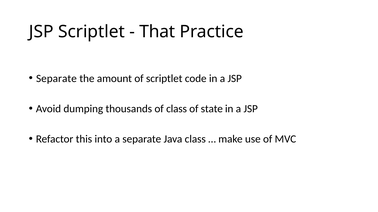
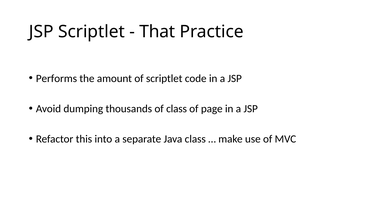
Separate: Separate -> Performs (56, 79)
state: state -> page (212, 109)
